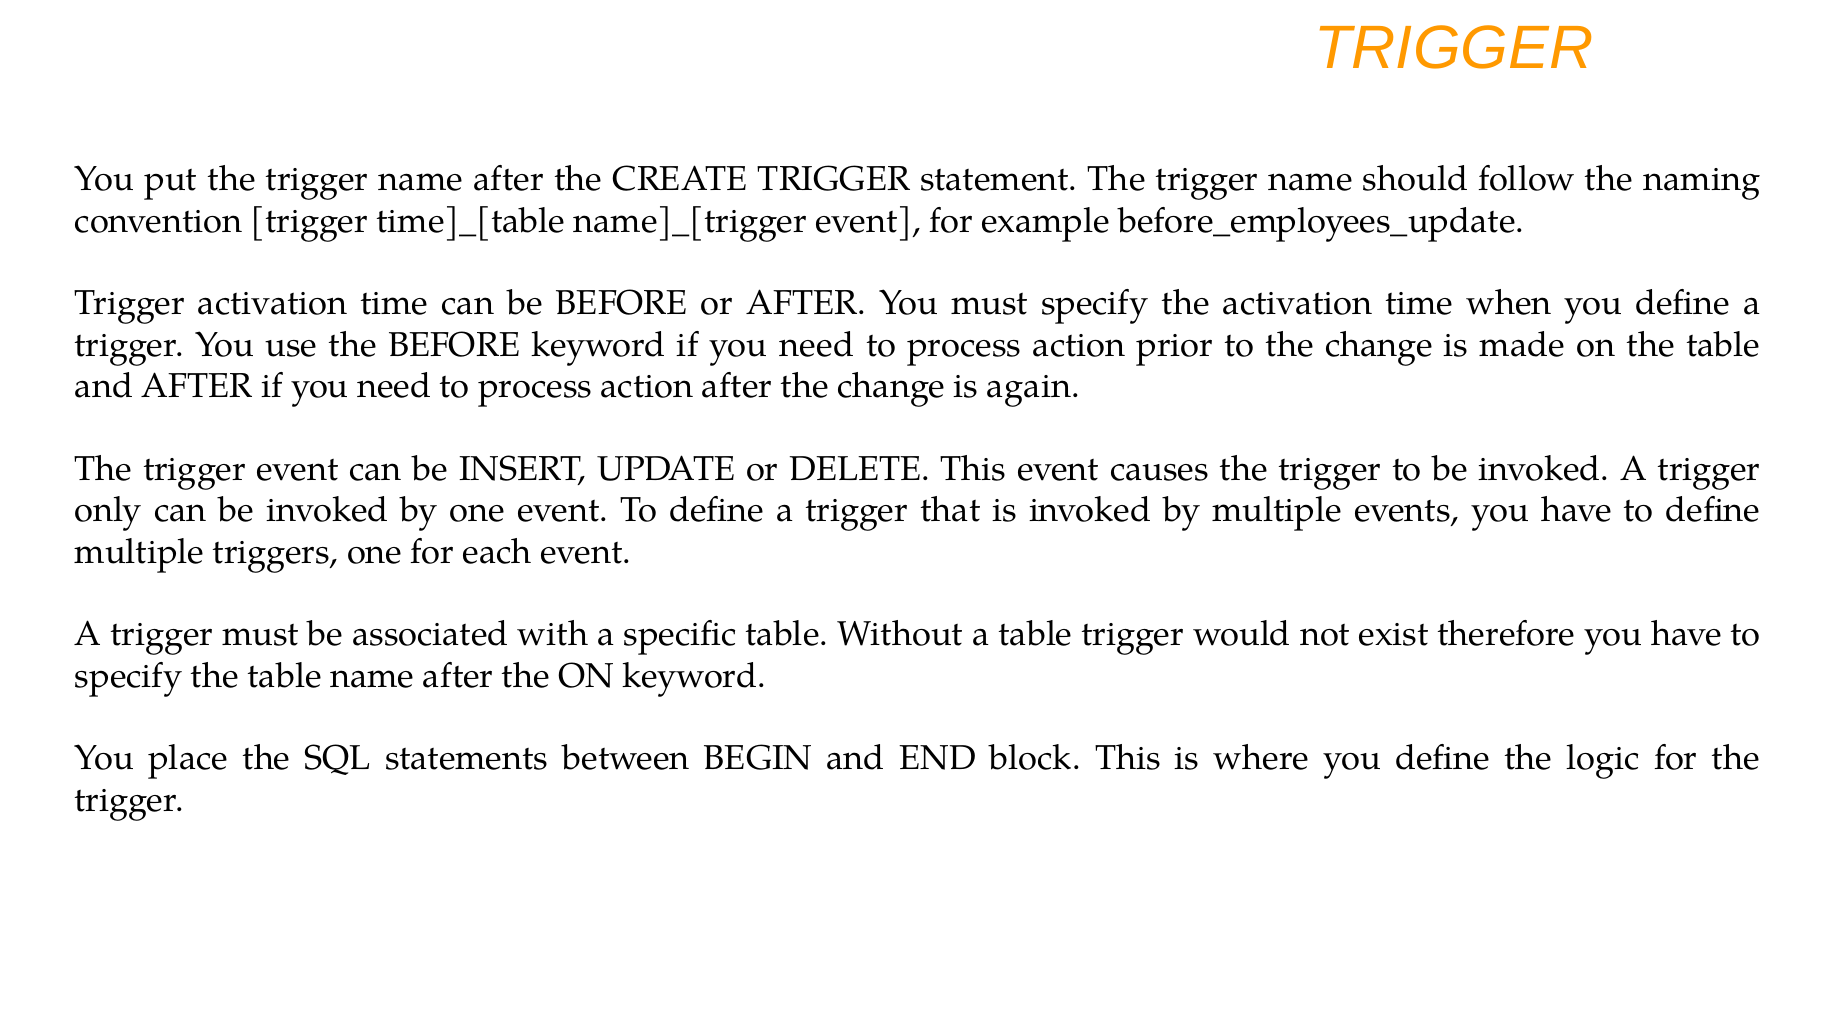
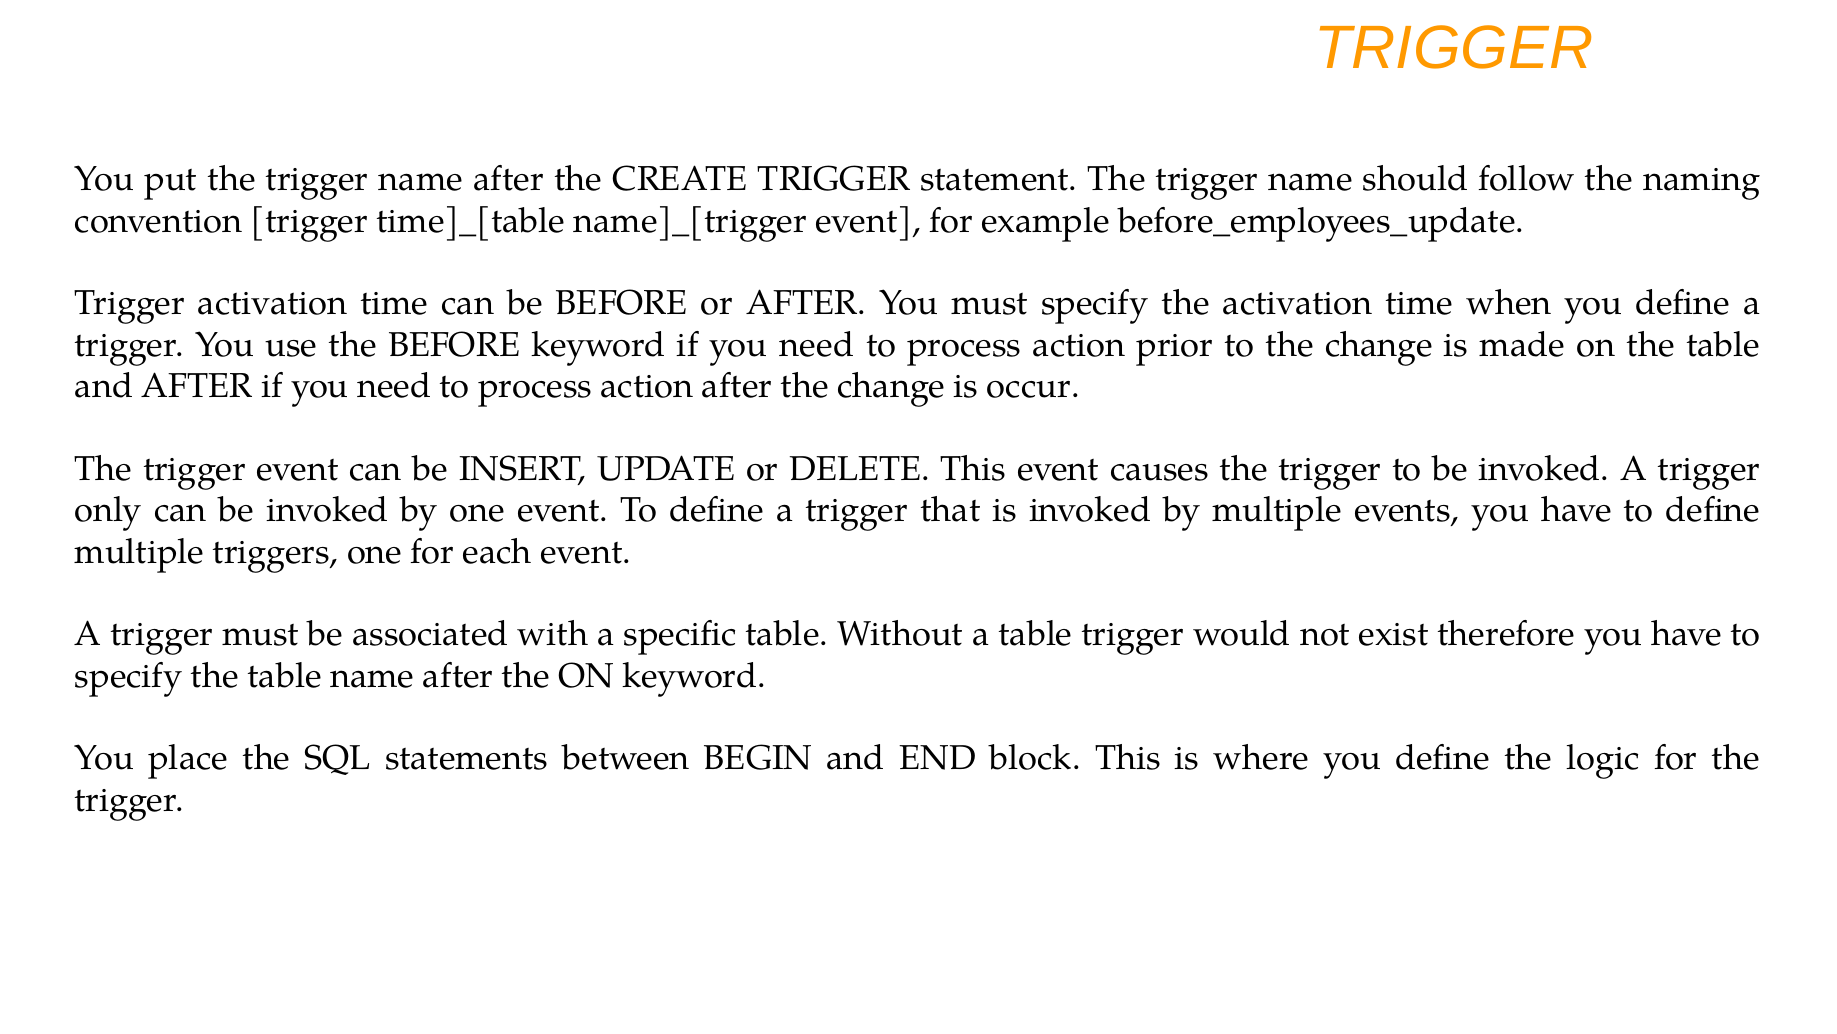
again: again -> occur (1033, 386)
